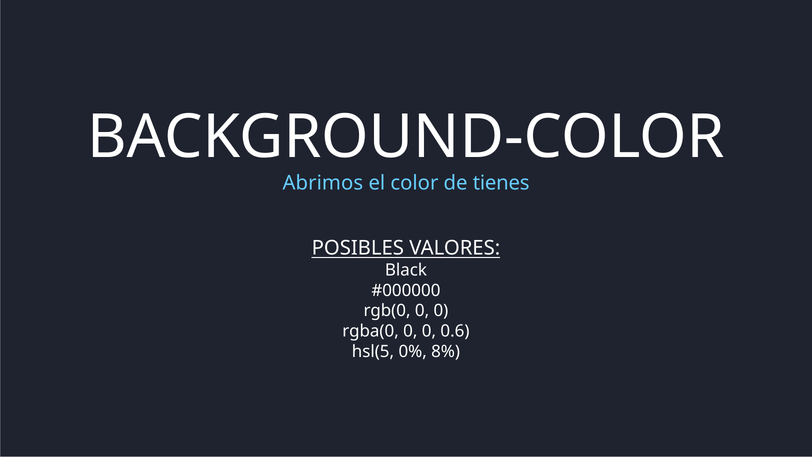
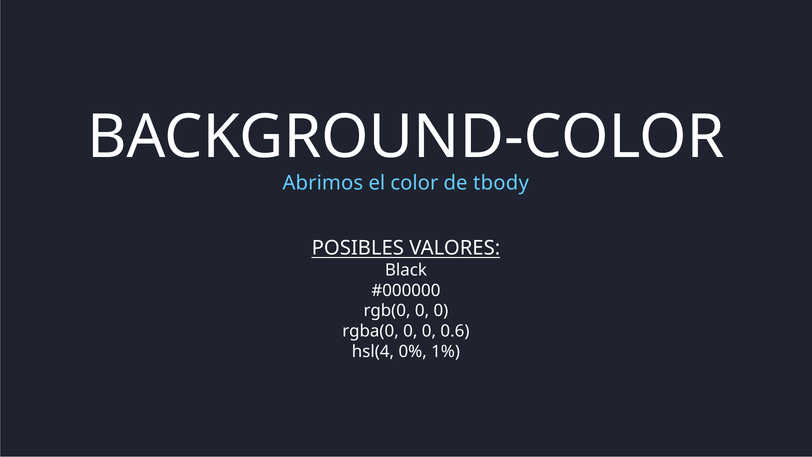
tienes: tienes -> tbody (501, 183)
hsl(5: hsl(5 -> hsl(4 (373, 351)
8%: 8% -> 1% (446, 351)
